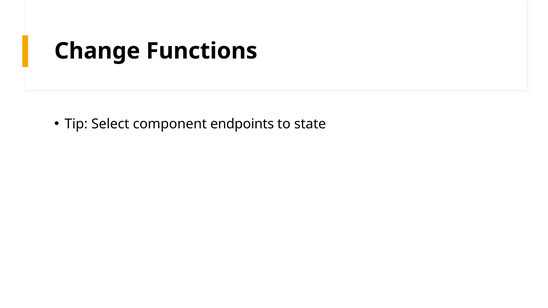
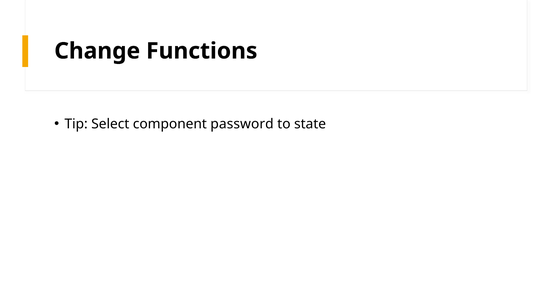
endpoints: endpoints -> password (242, 124)
